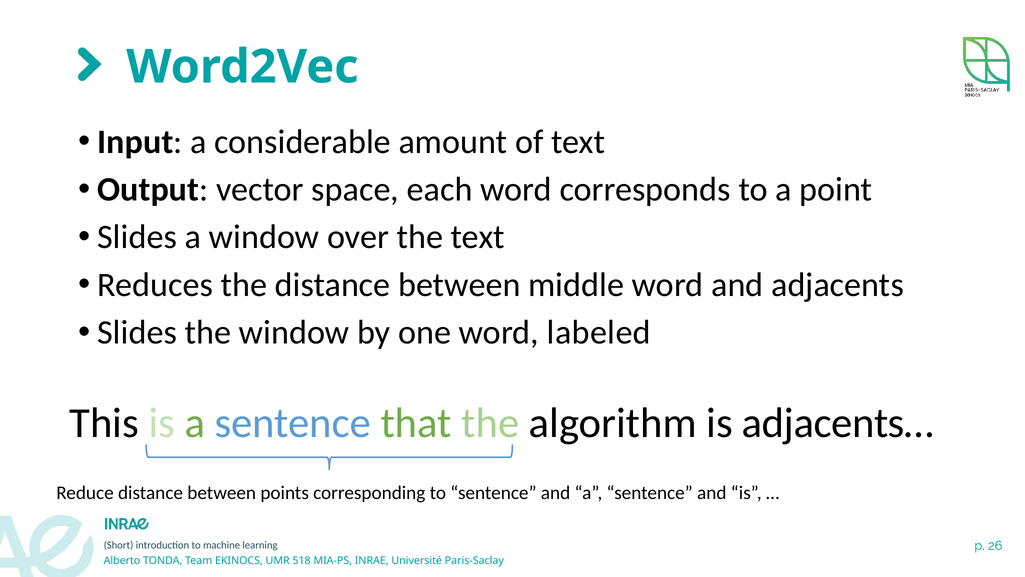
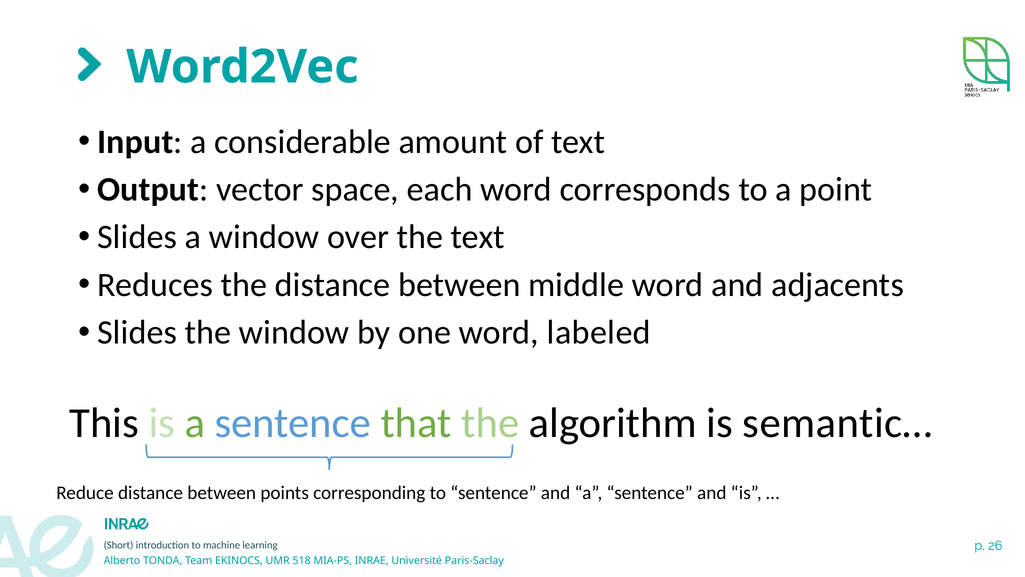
adjacents…: adjacents… -> semantic… (837, 423)
